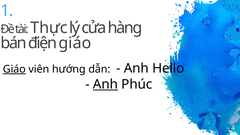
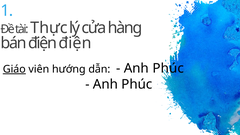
điện giáo: giáo -> điện (75, 43)
Hello: Hello -> Phúc (168, 68)
Anh underline: present -> none (105, 84)
